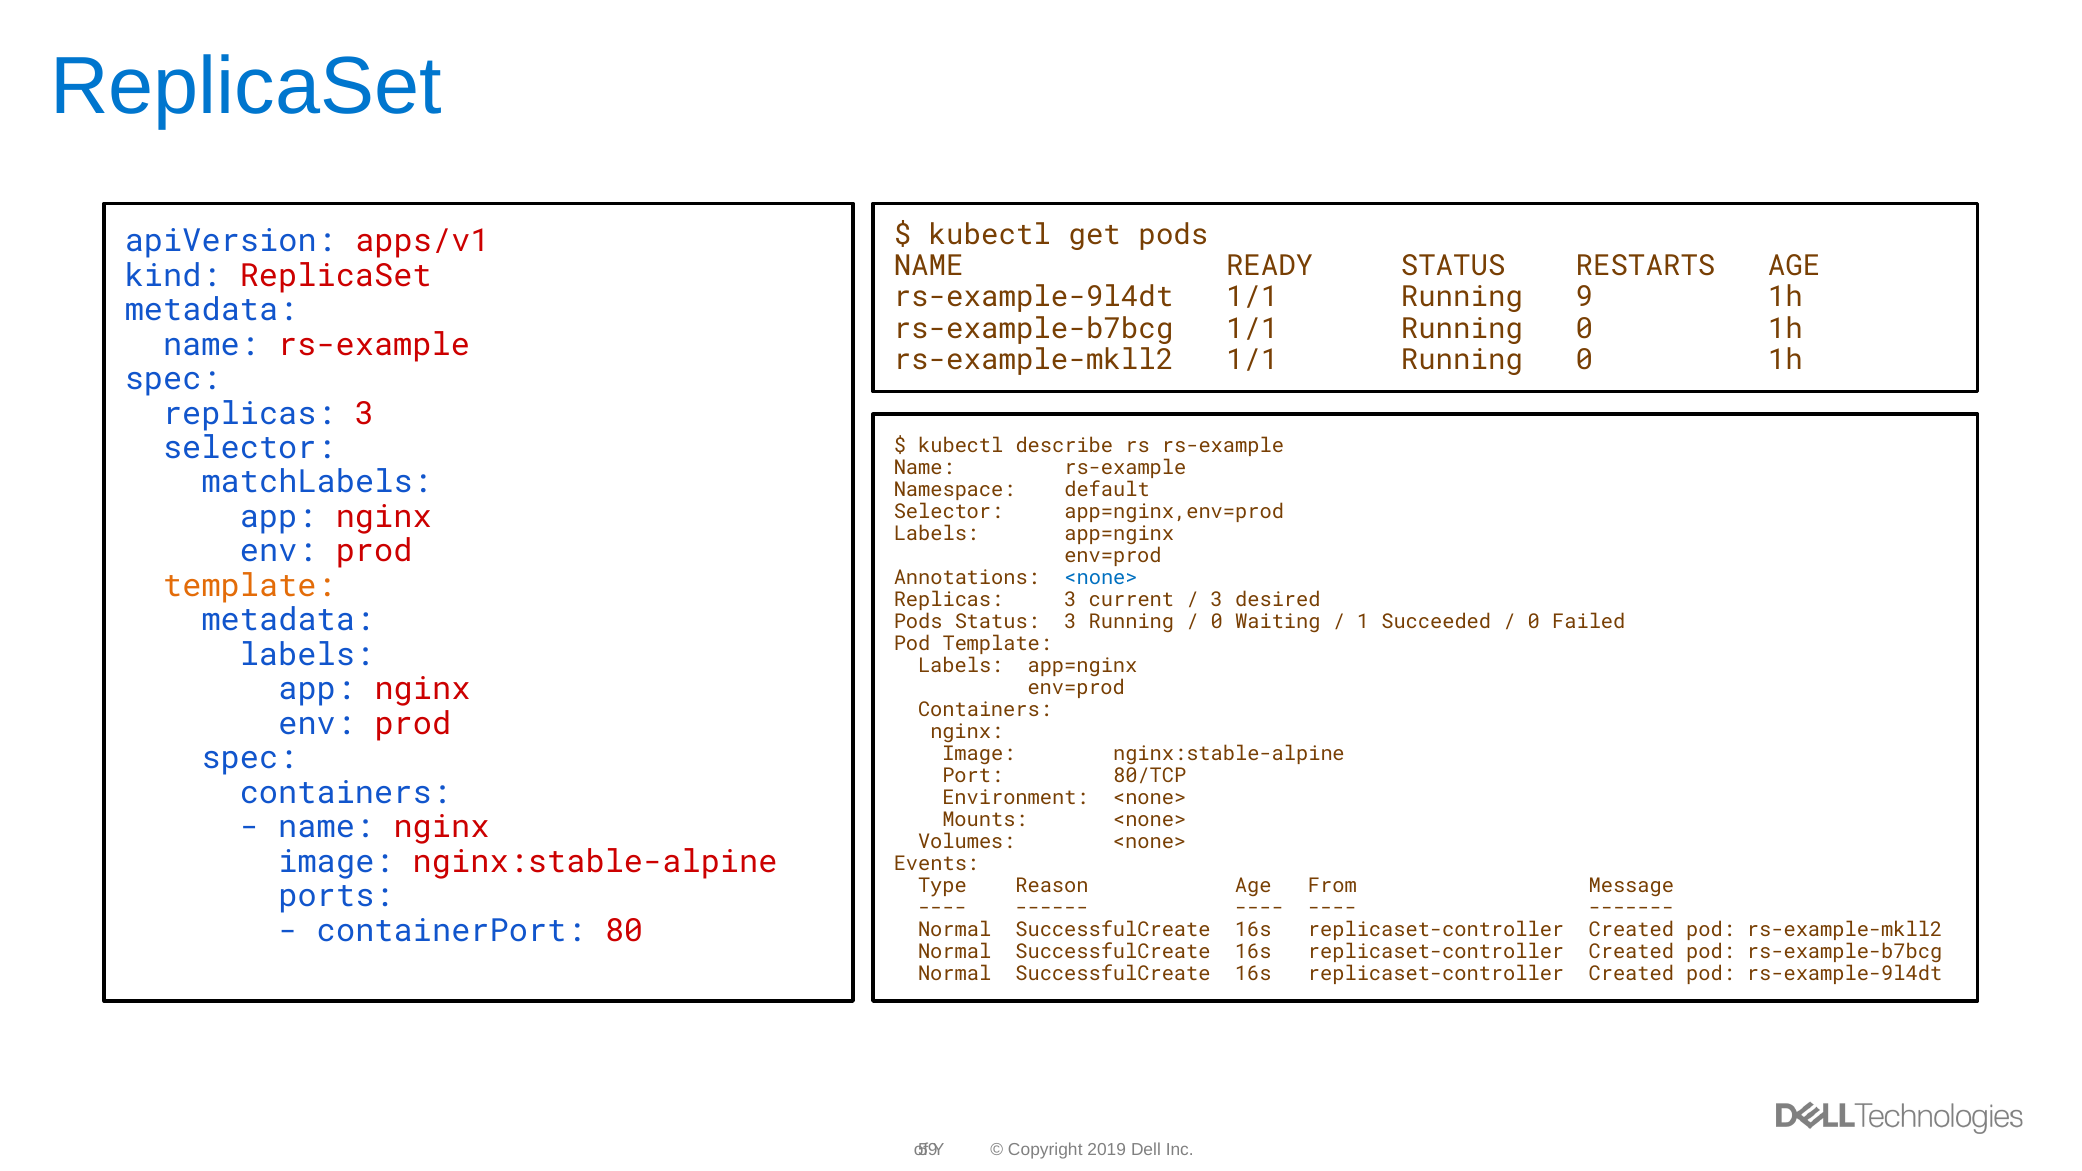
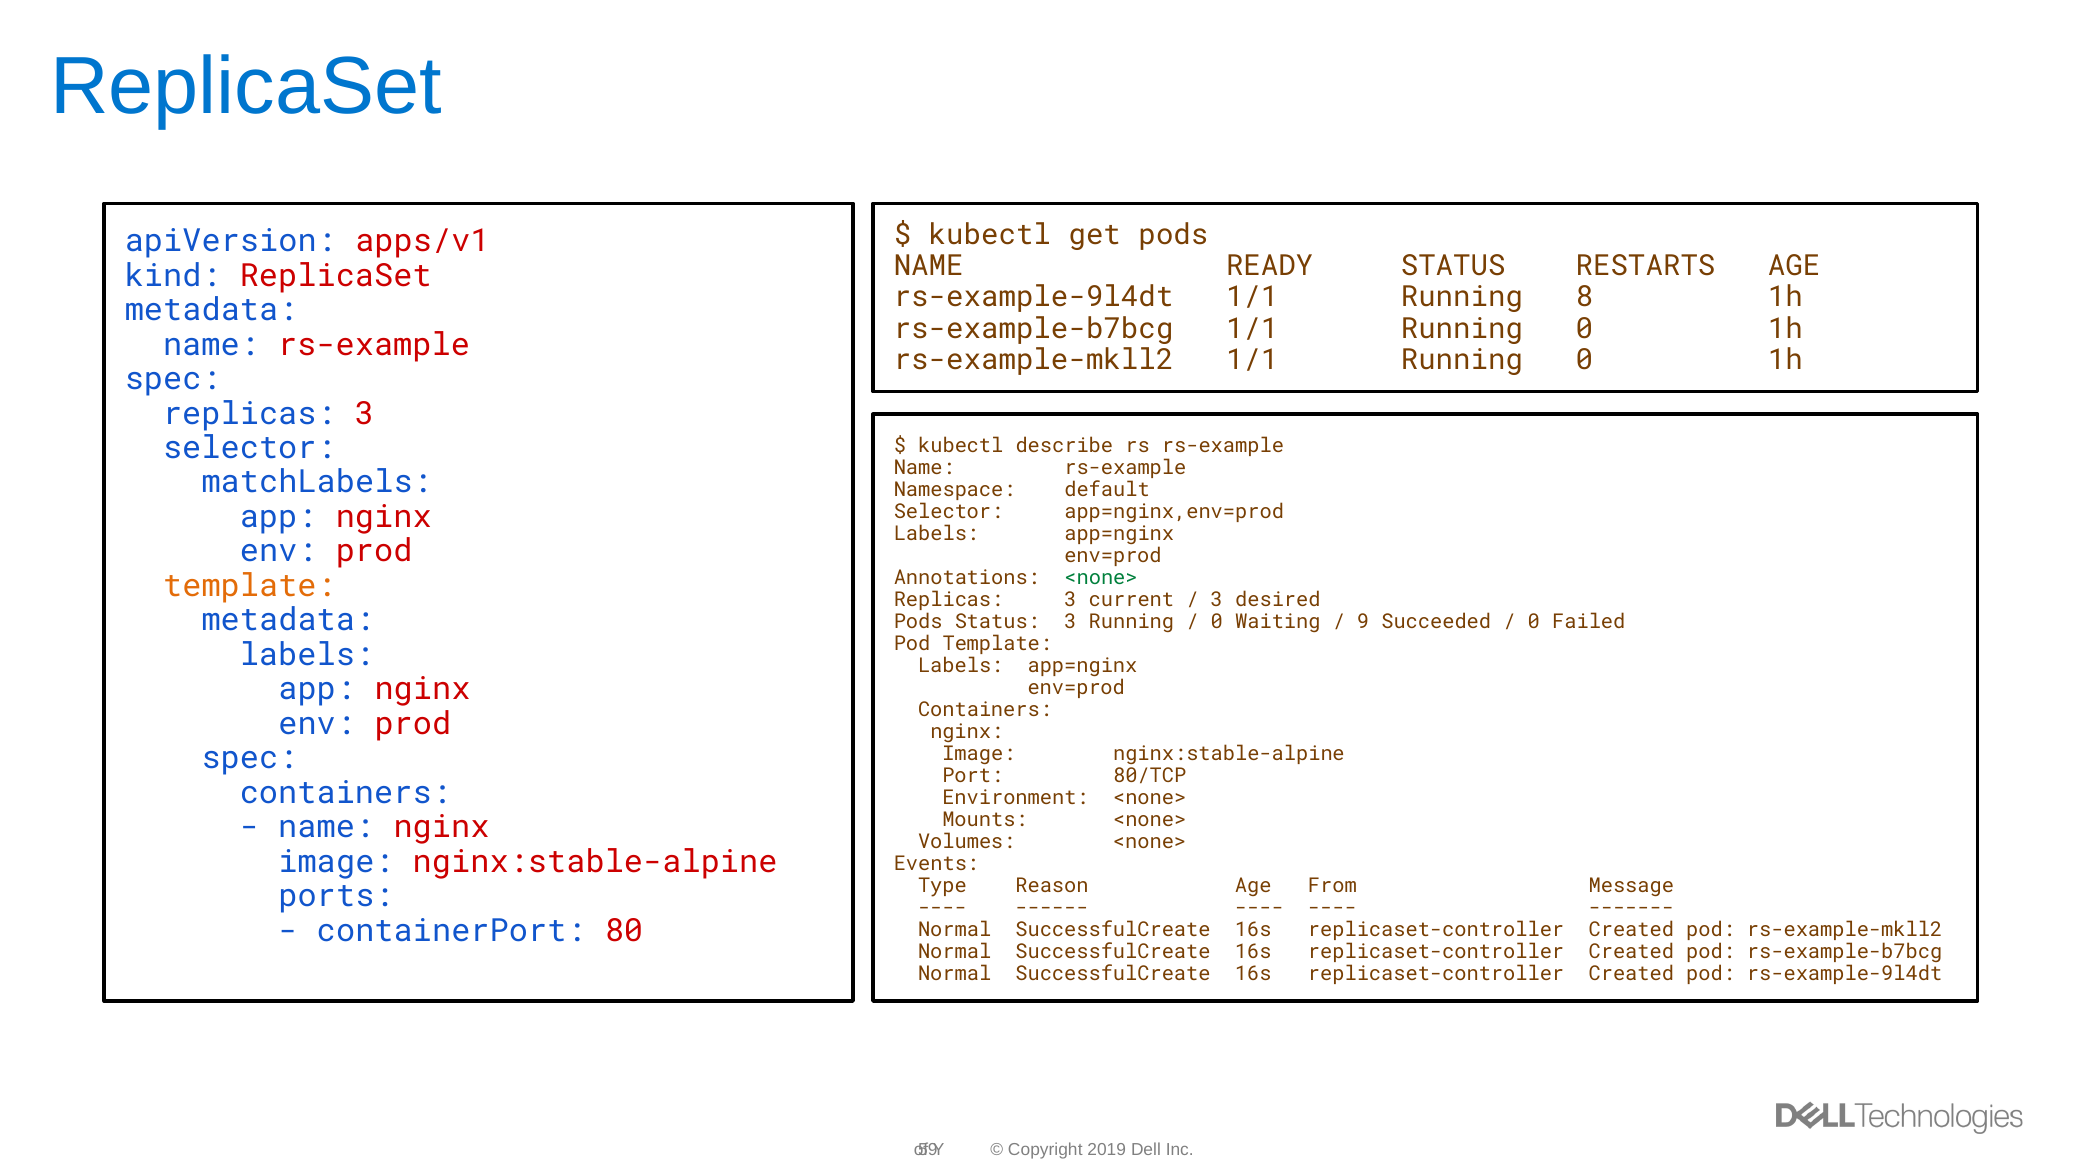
9: 9 -> 8 (1584, 297)
<none> colour: blue -> green (1101, 578)
1: 1 -> 9 (1363, 622)
